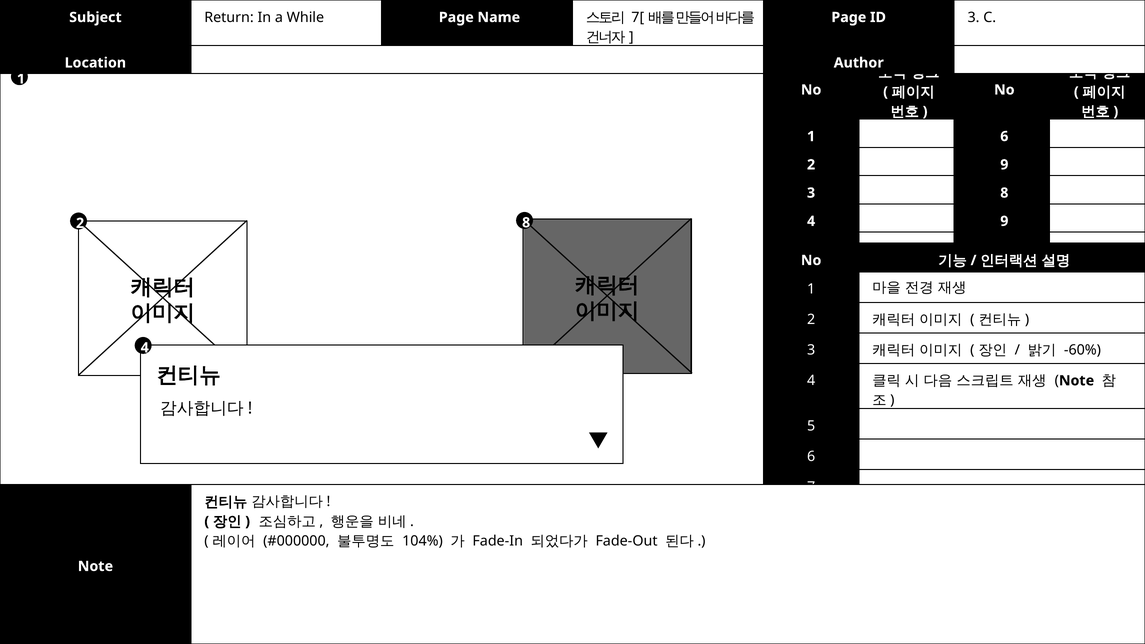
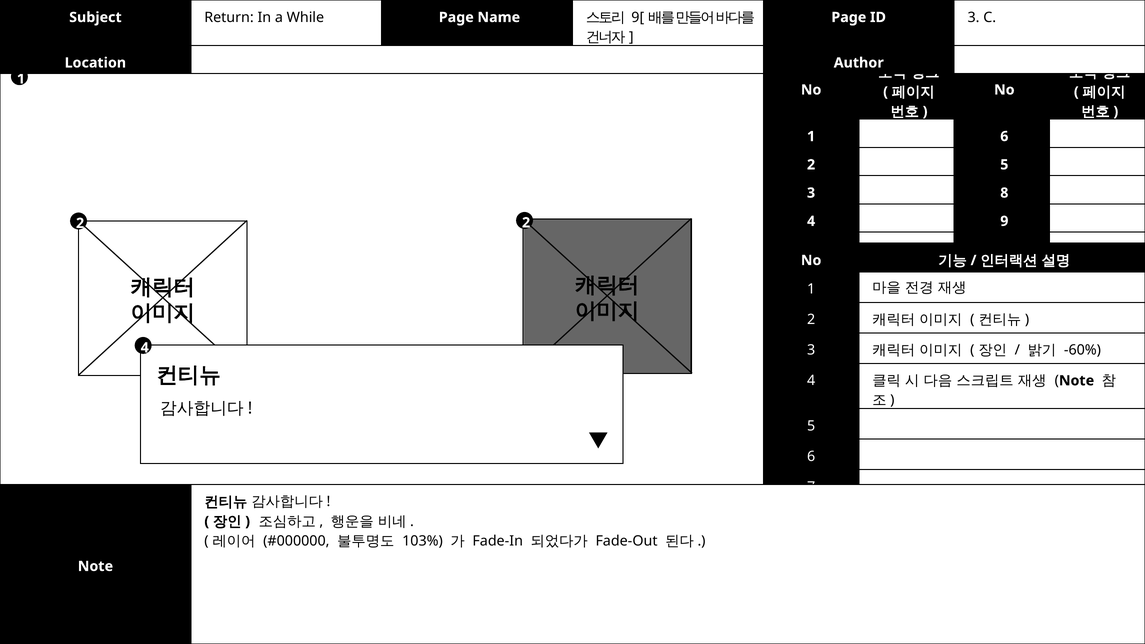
7: 7 -> 9 (635, 17)
2 9: 9 -> 5 (1004, 165)
2 8: 8 -> 2 (526, 223)
104%: 104% -> 103% (423, 541)
